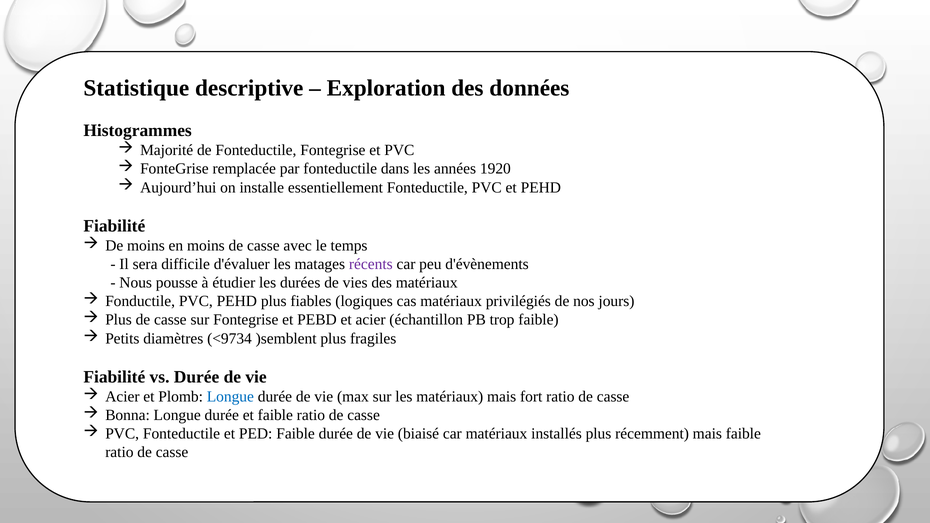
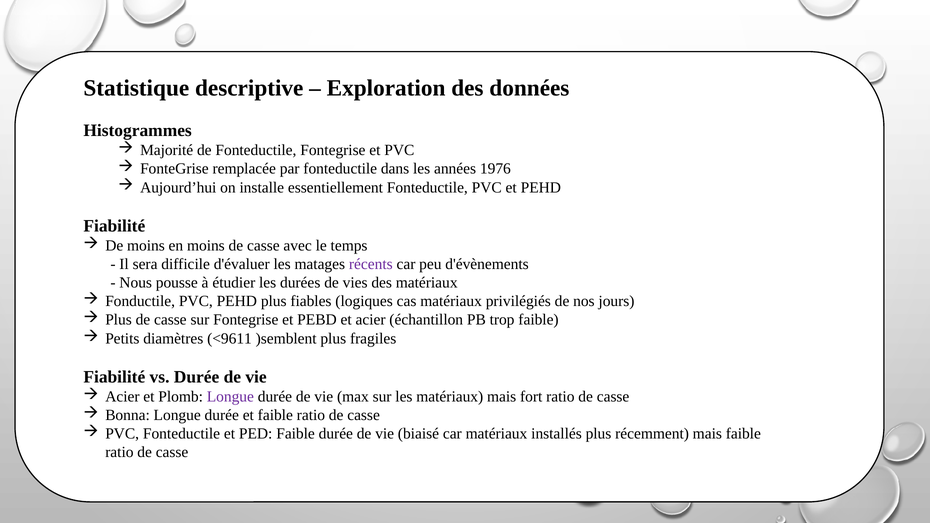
1920: 1920 -> 1976 (495, 169)
<9734: <9734 -> <9611 (230, 339)
Longue colour: blue -> purple (230, 397)
